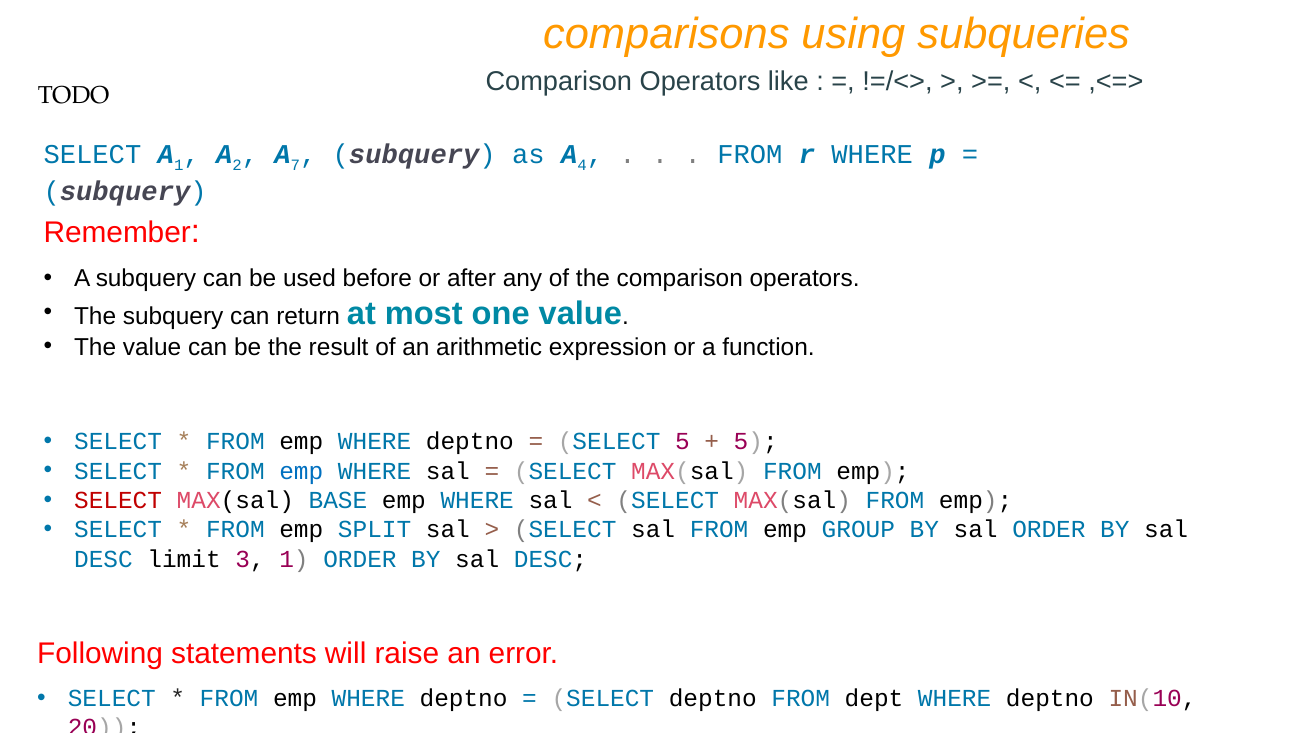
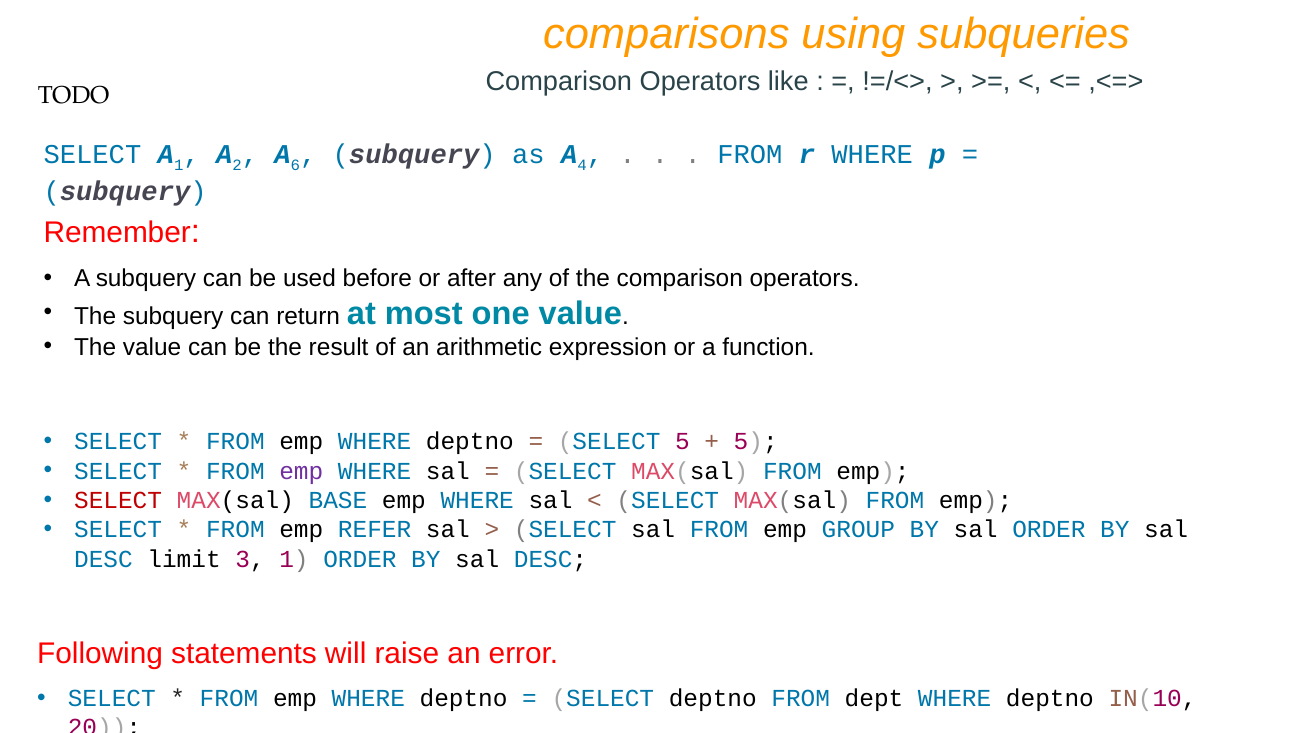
7: 7 -> 6 (295, 165)
emp colour: blue -> purple (301, 471)
SPLIT: SPLIT -> REFER (375, 530)
